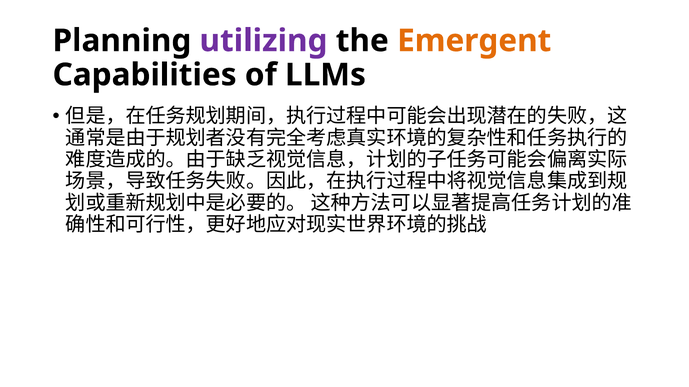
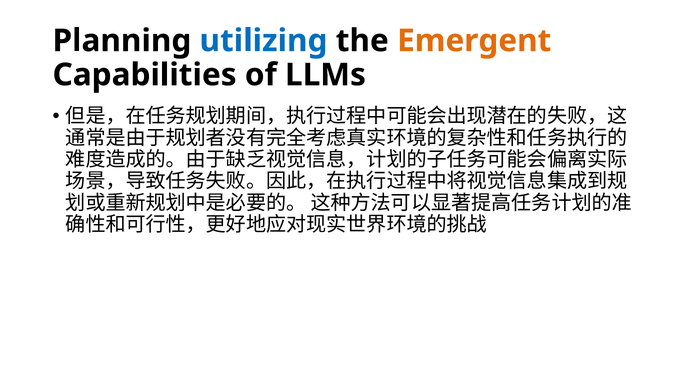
utilizing colour: purple -> blue (264, 41)
